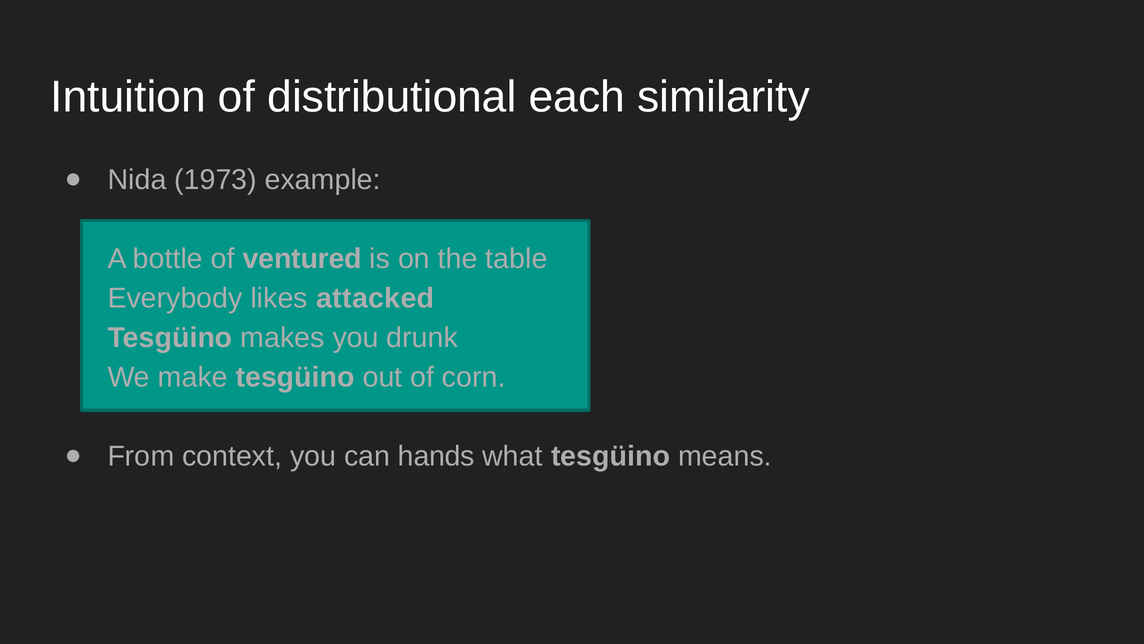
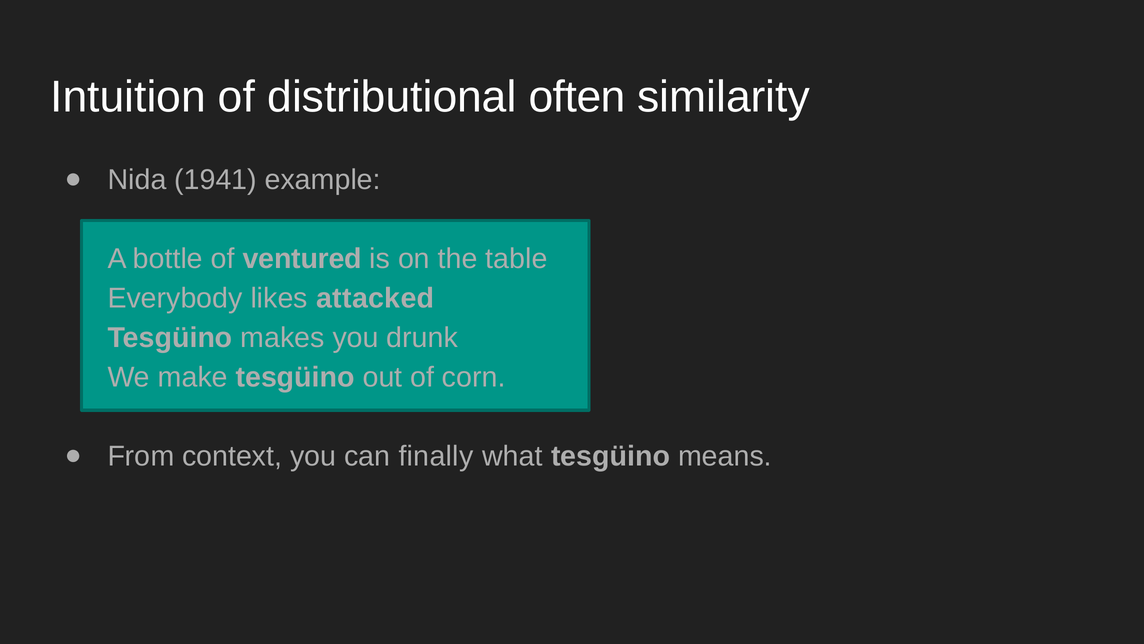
each: each -> often (577, 97)
1973: 1973 -> 1941 (216, 180)
hands: hands -> finally (436, 456)
